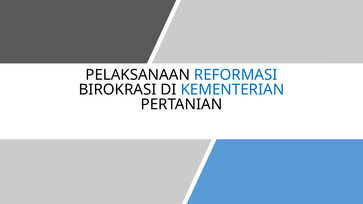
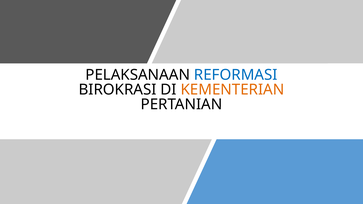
KEMENTERIAN colour: blue -> orange (232, 90)
